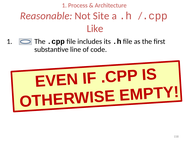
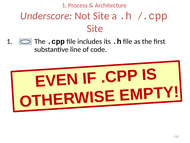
Reasonable: Reasonable -> Underscore (46, 16)
Like: Like -> Site (95, 28)
